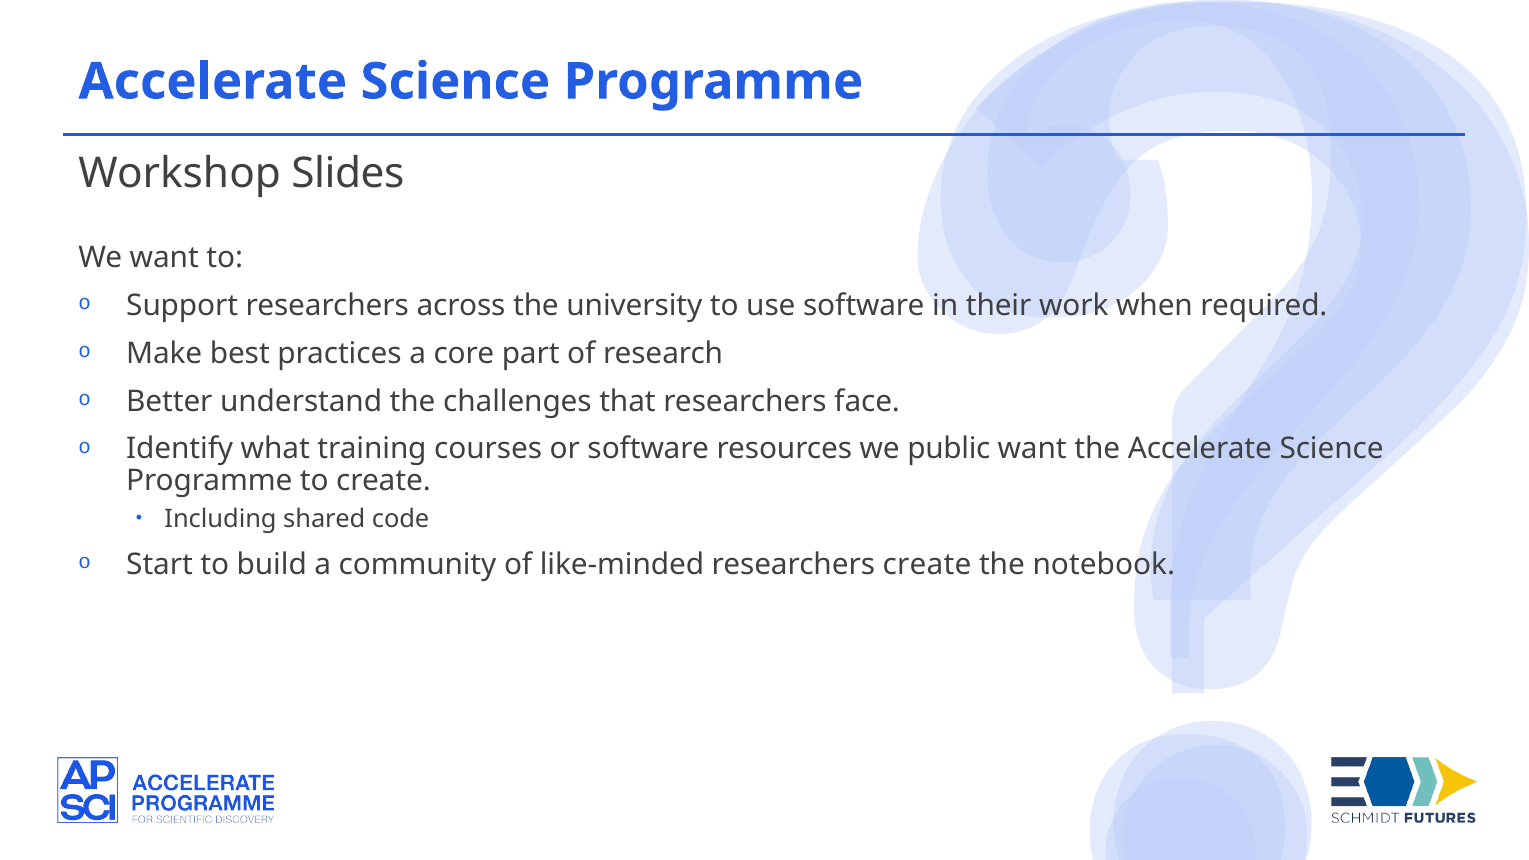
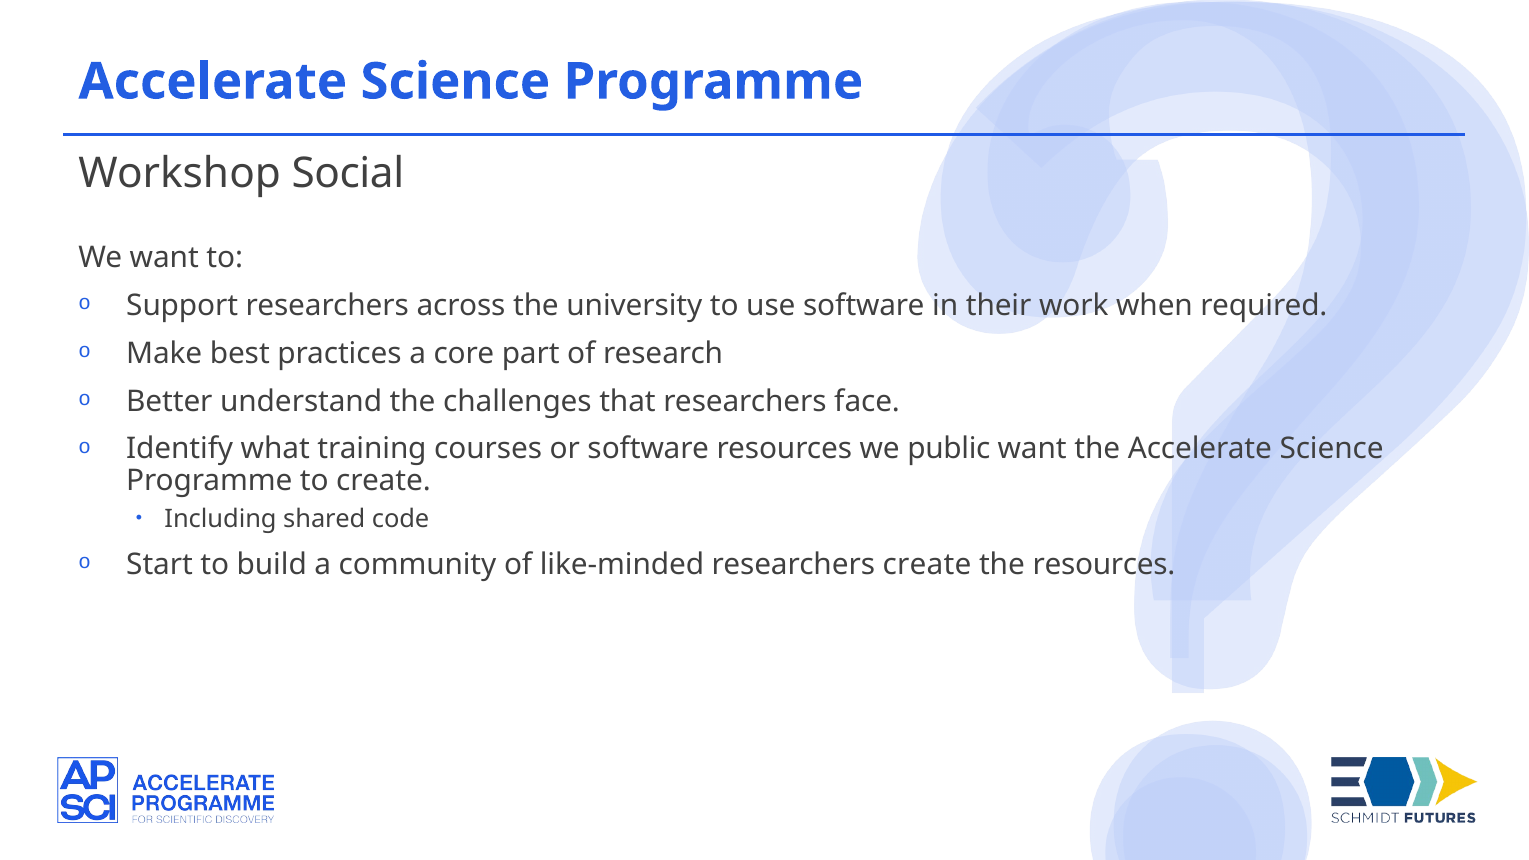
Slides: Slides -> Social (348, 174)
the notebook: notebook -> resources (1104, 564)
